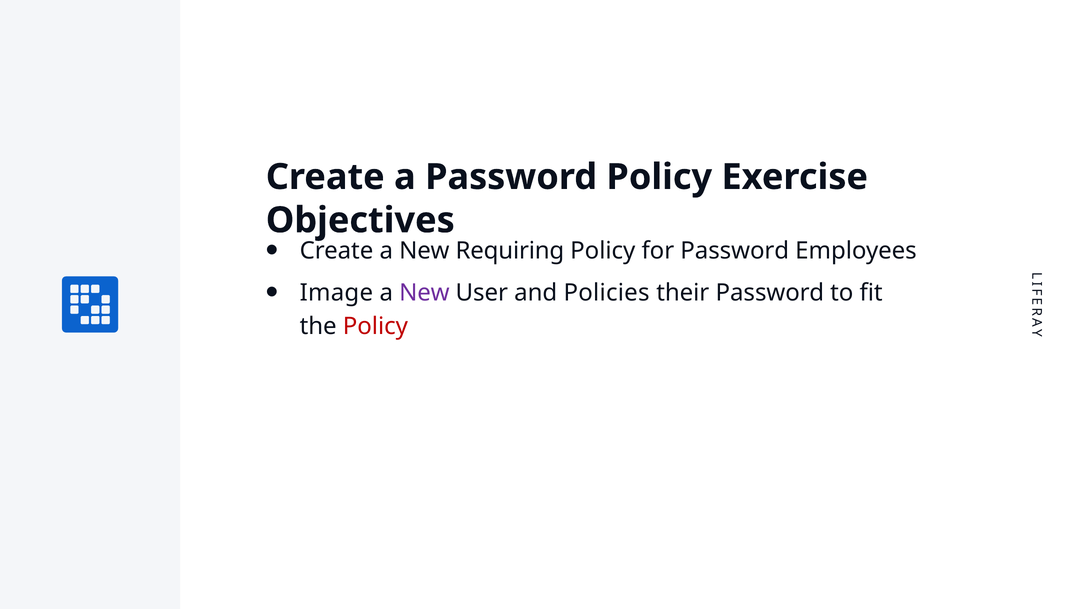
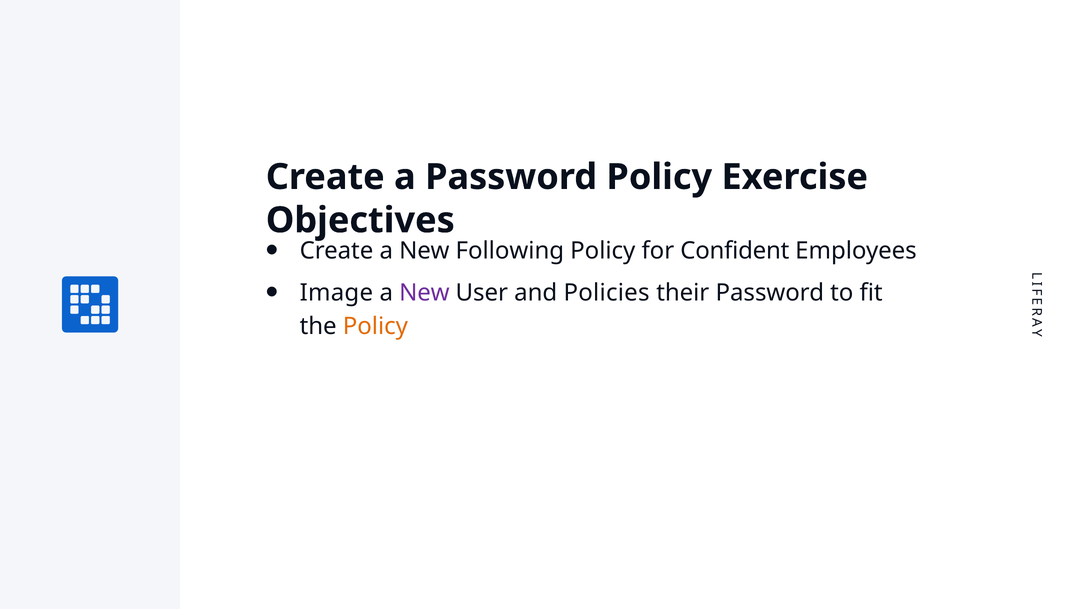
Requiring: Requiring -> Following (510, 251)
for Password: Password -> Confident (735, 251)
Policy colour: red -> orange (375, 326)
